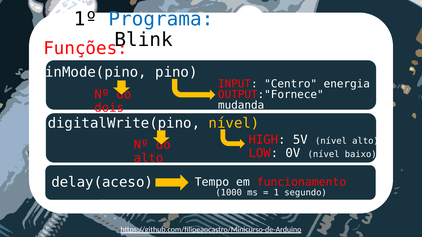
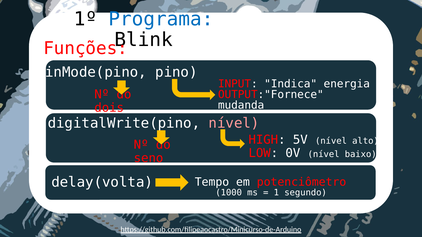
Centro: Centro -> Indica (291, 84)
nível colour: yellow -> pink (234, 123)
alto: alto -> seno (149, 158)
delay(aceso: delay(aceso -> delay(volta (102, 182)
funcionamento: funcionamento -> potenciômetro (302, 182)
